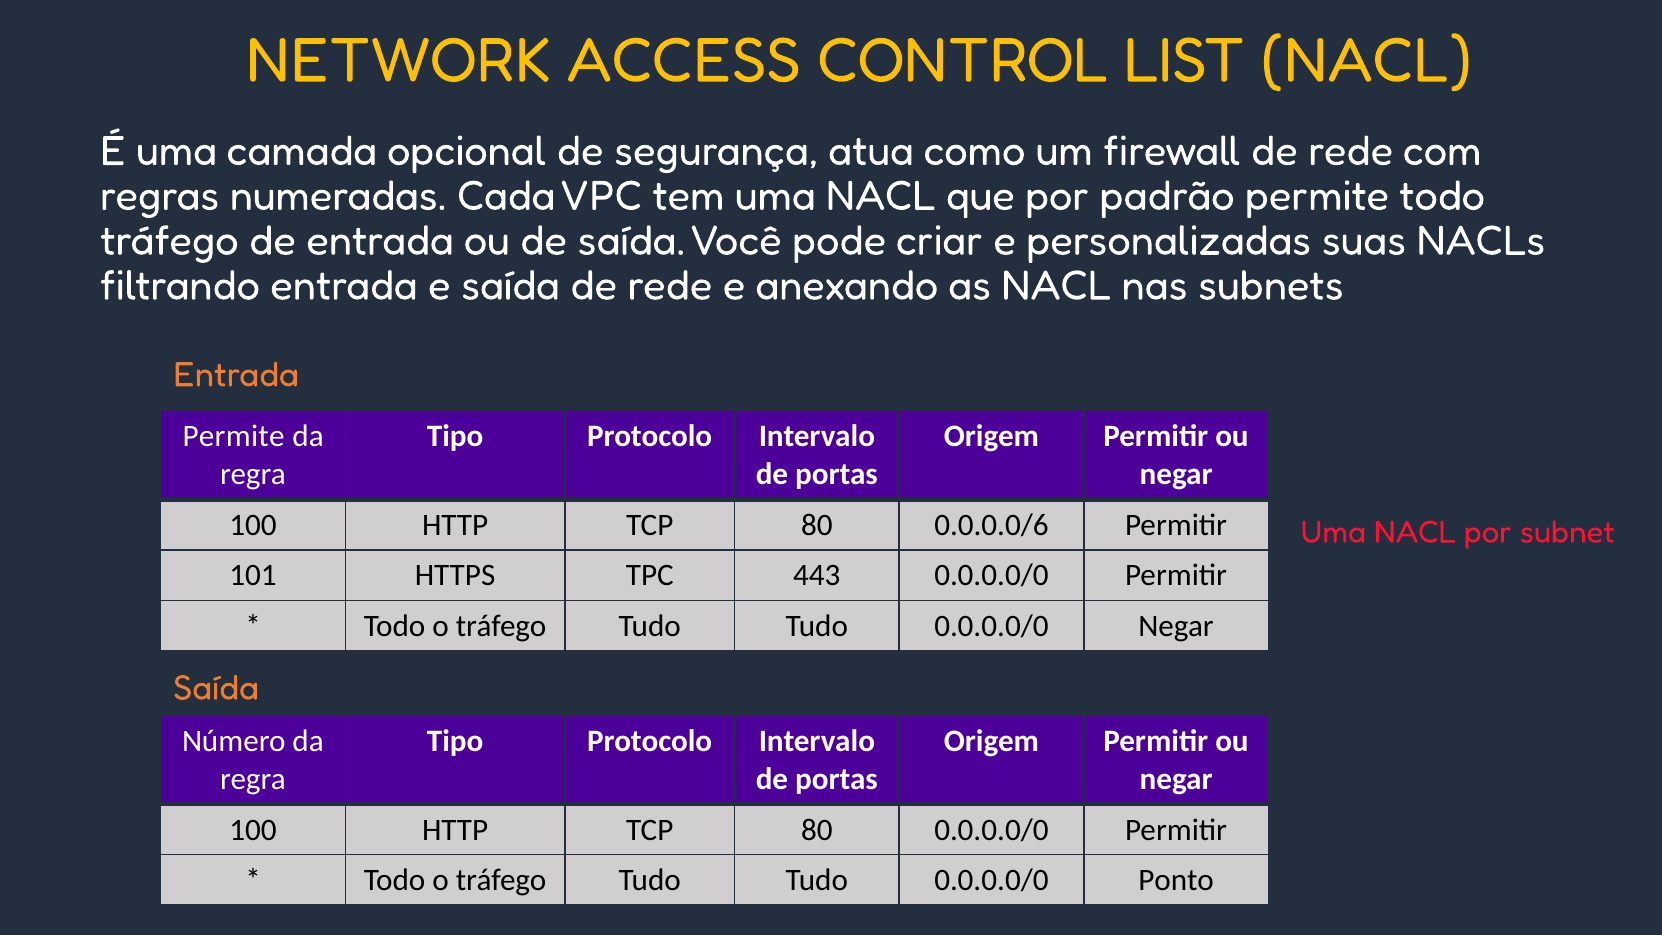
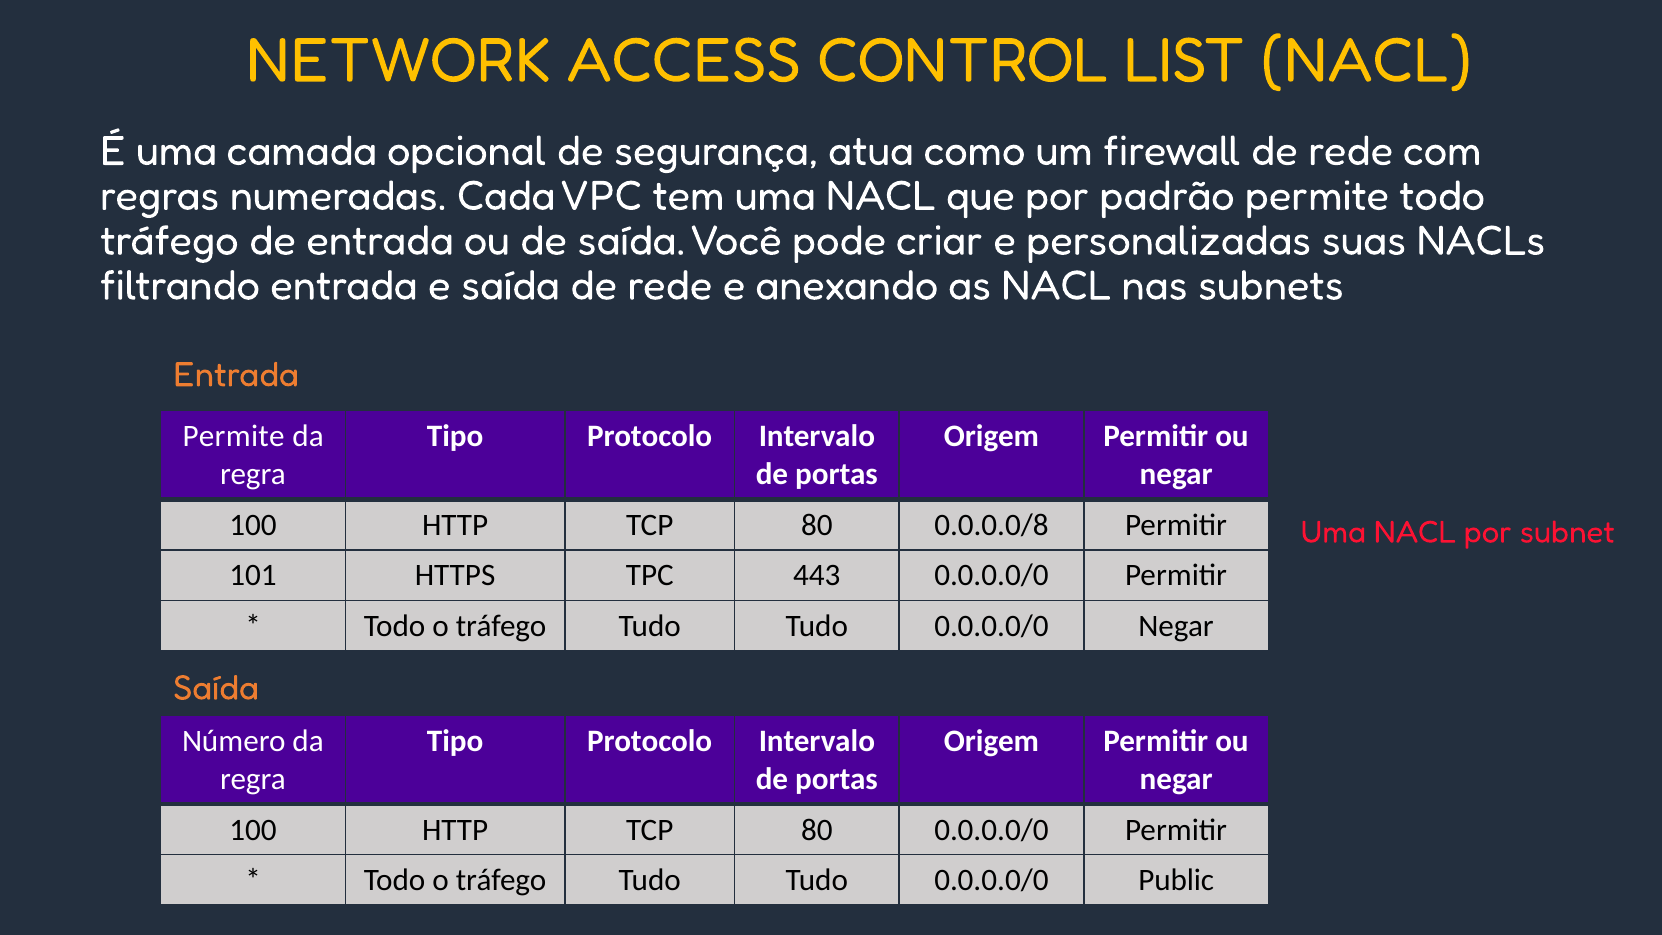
0.0.0.0/6: 0.0.0.0/6 -> 0.0.0.0/8 (991, 525)
Ponto: Ponto -> Public (1176, 880)
